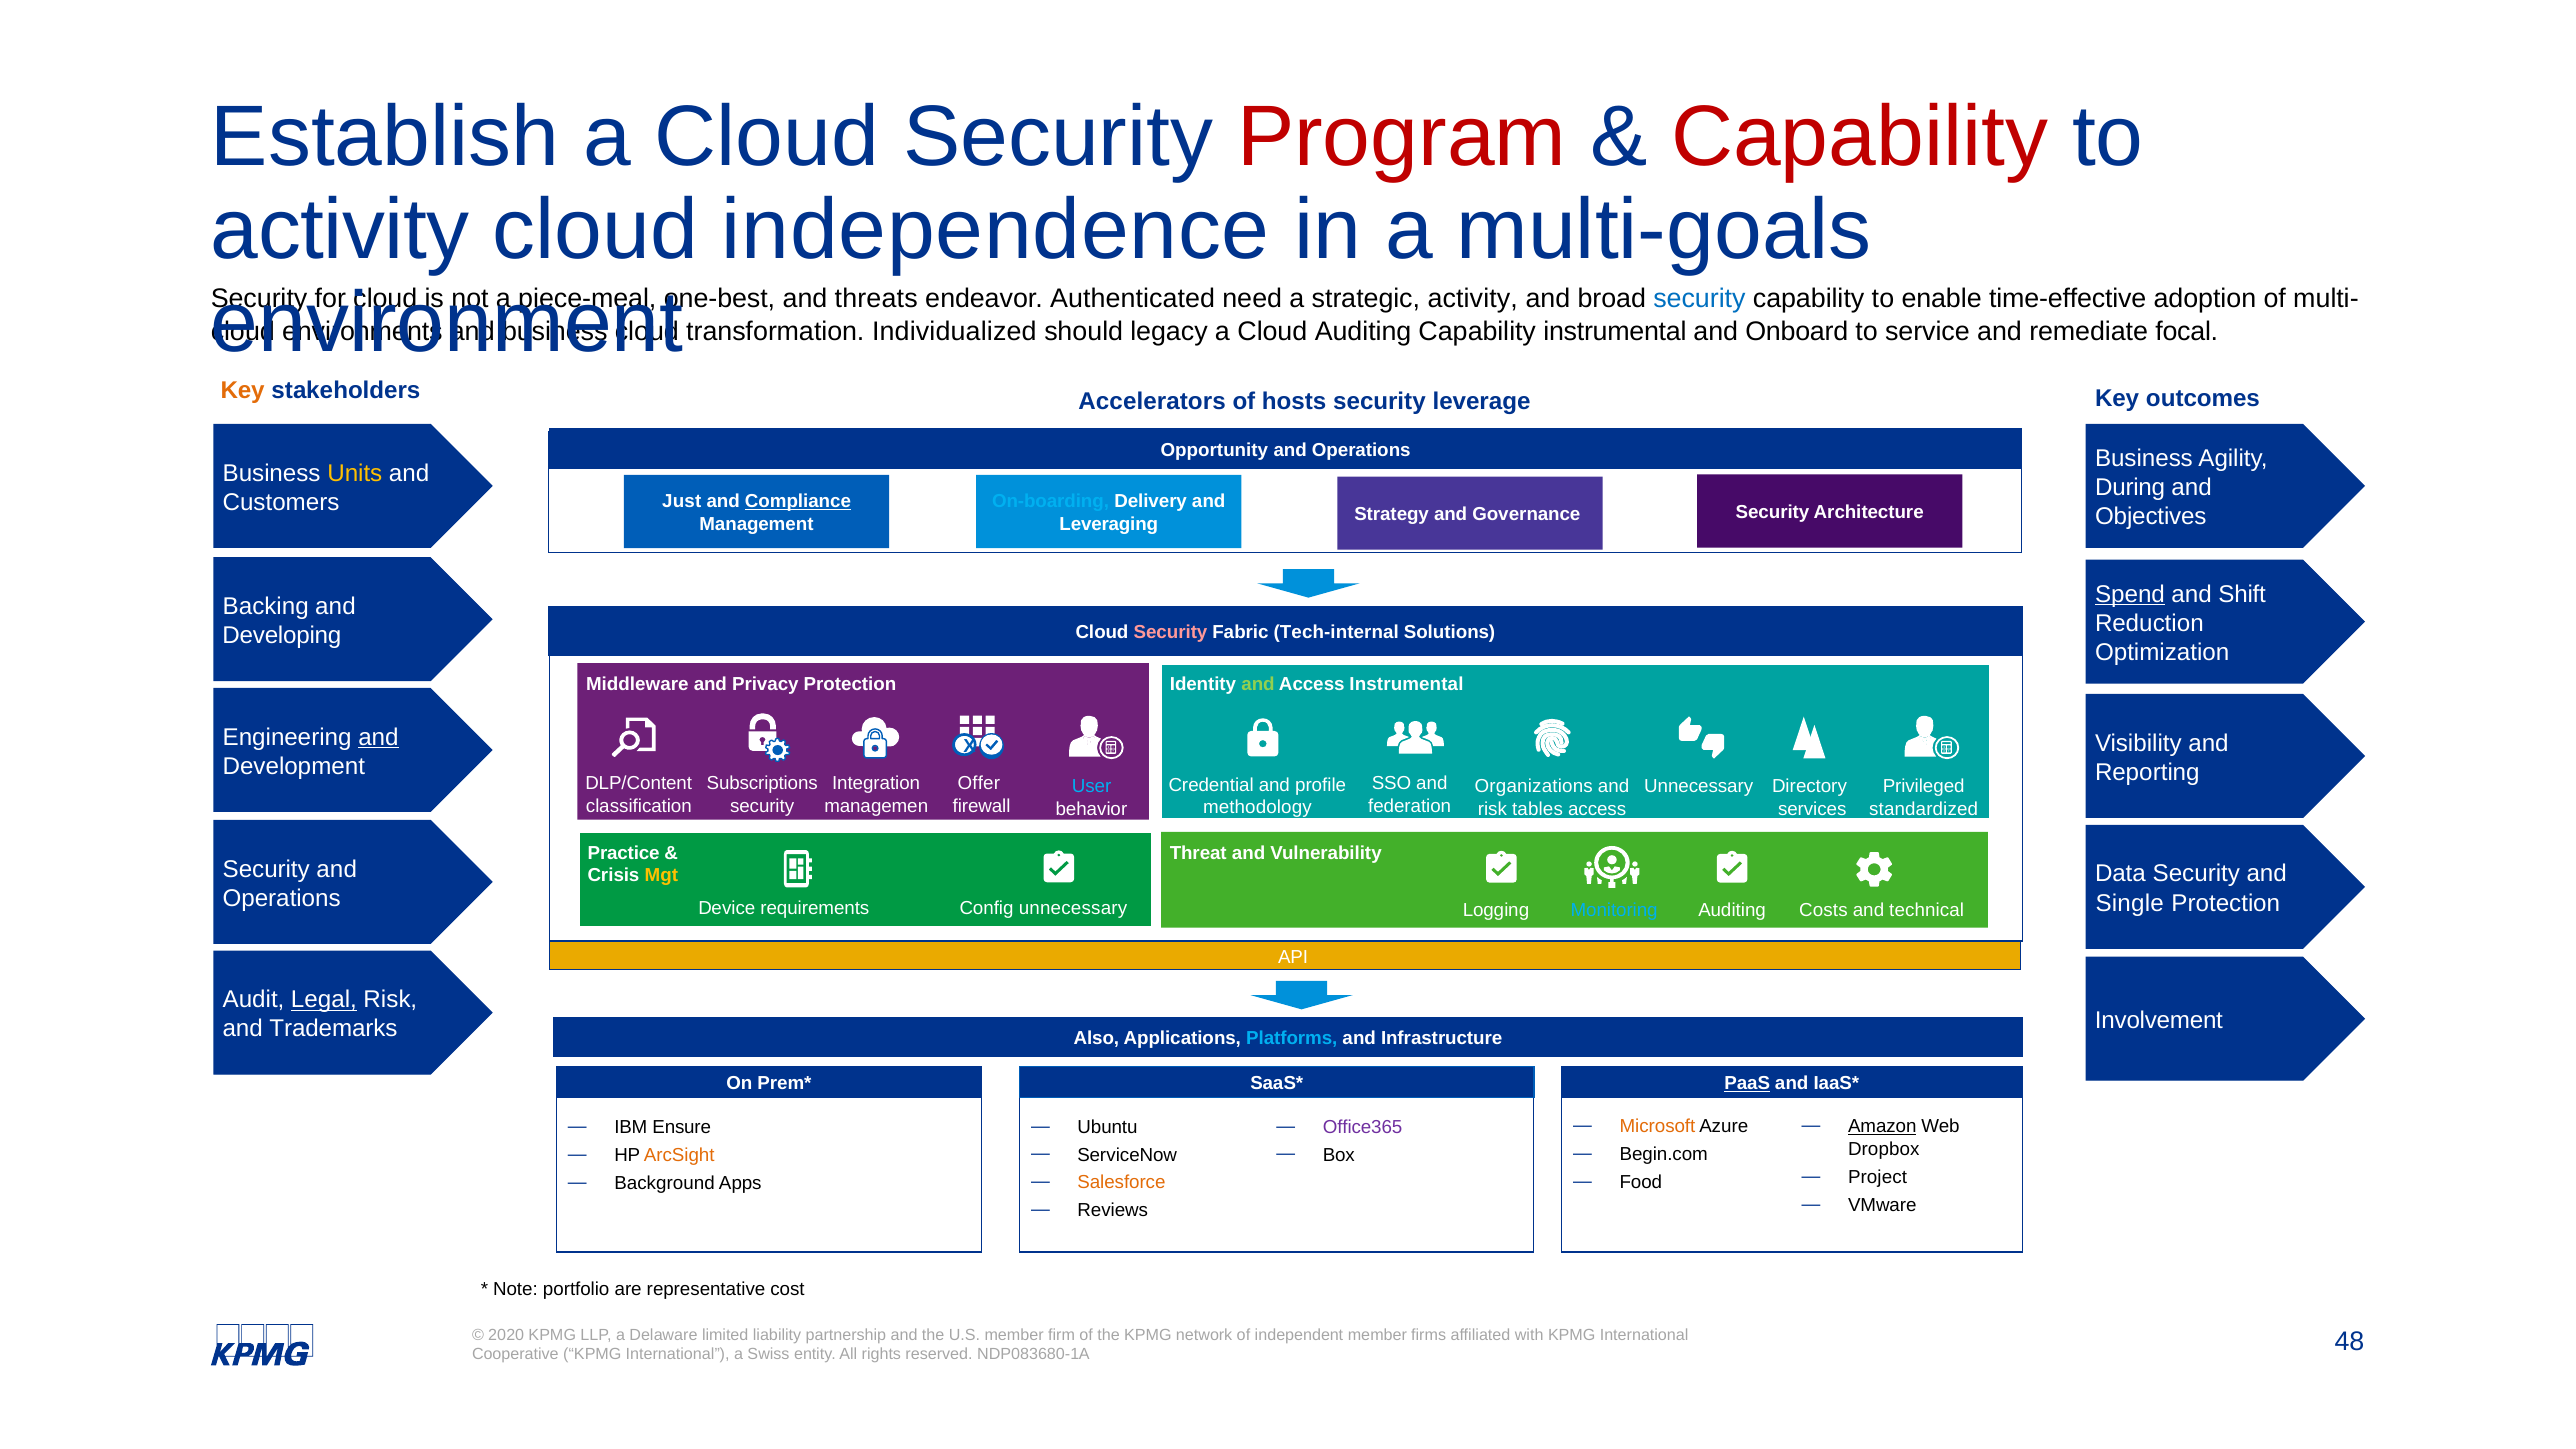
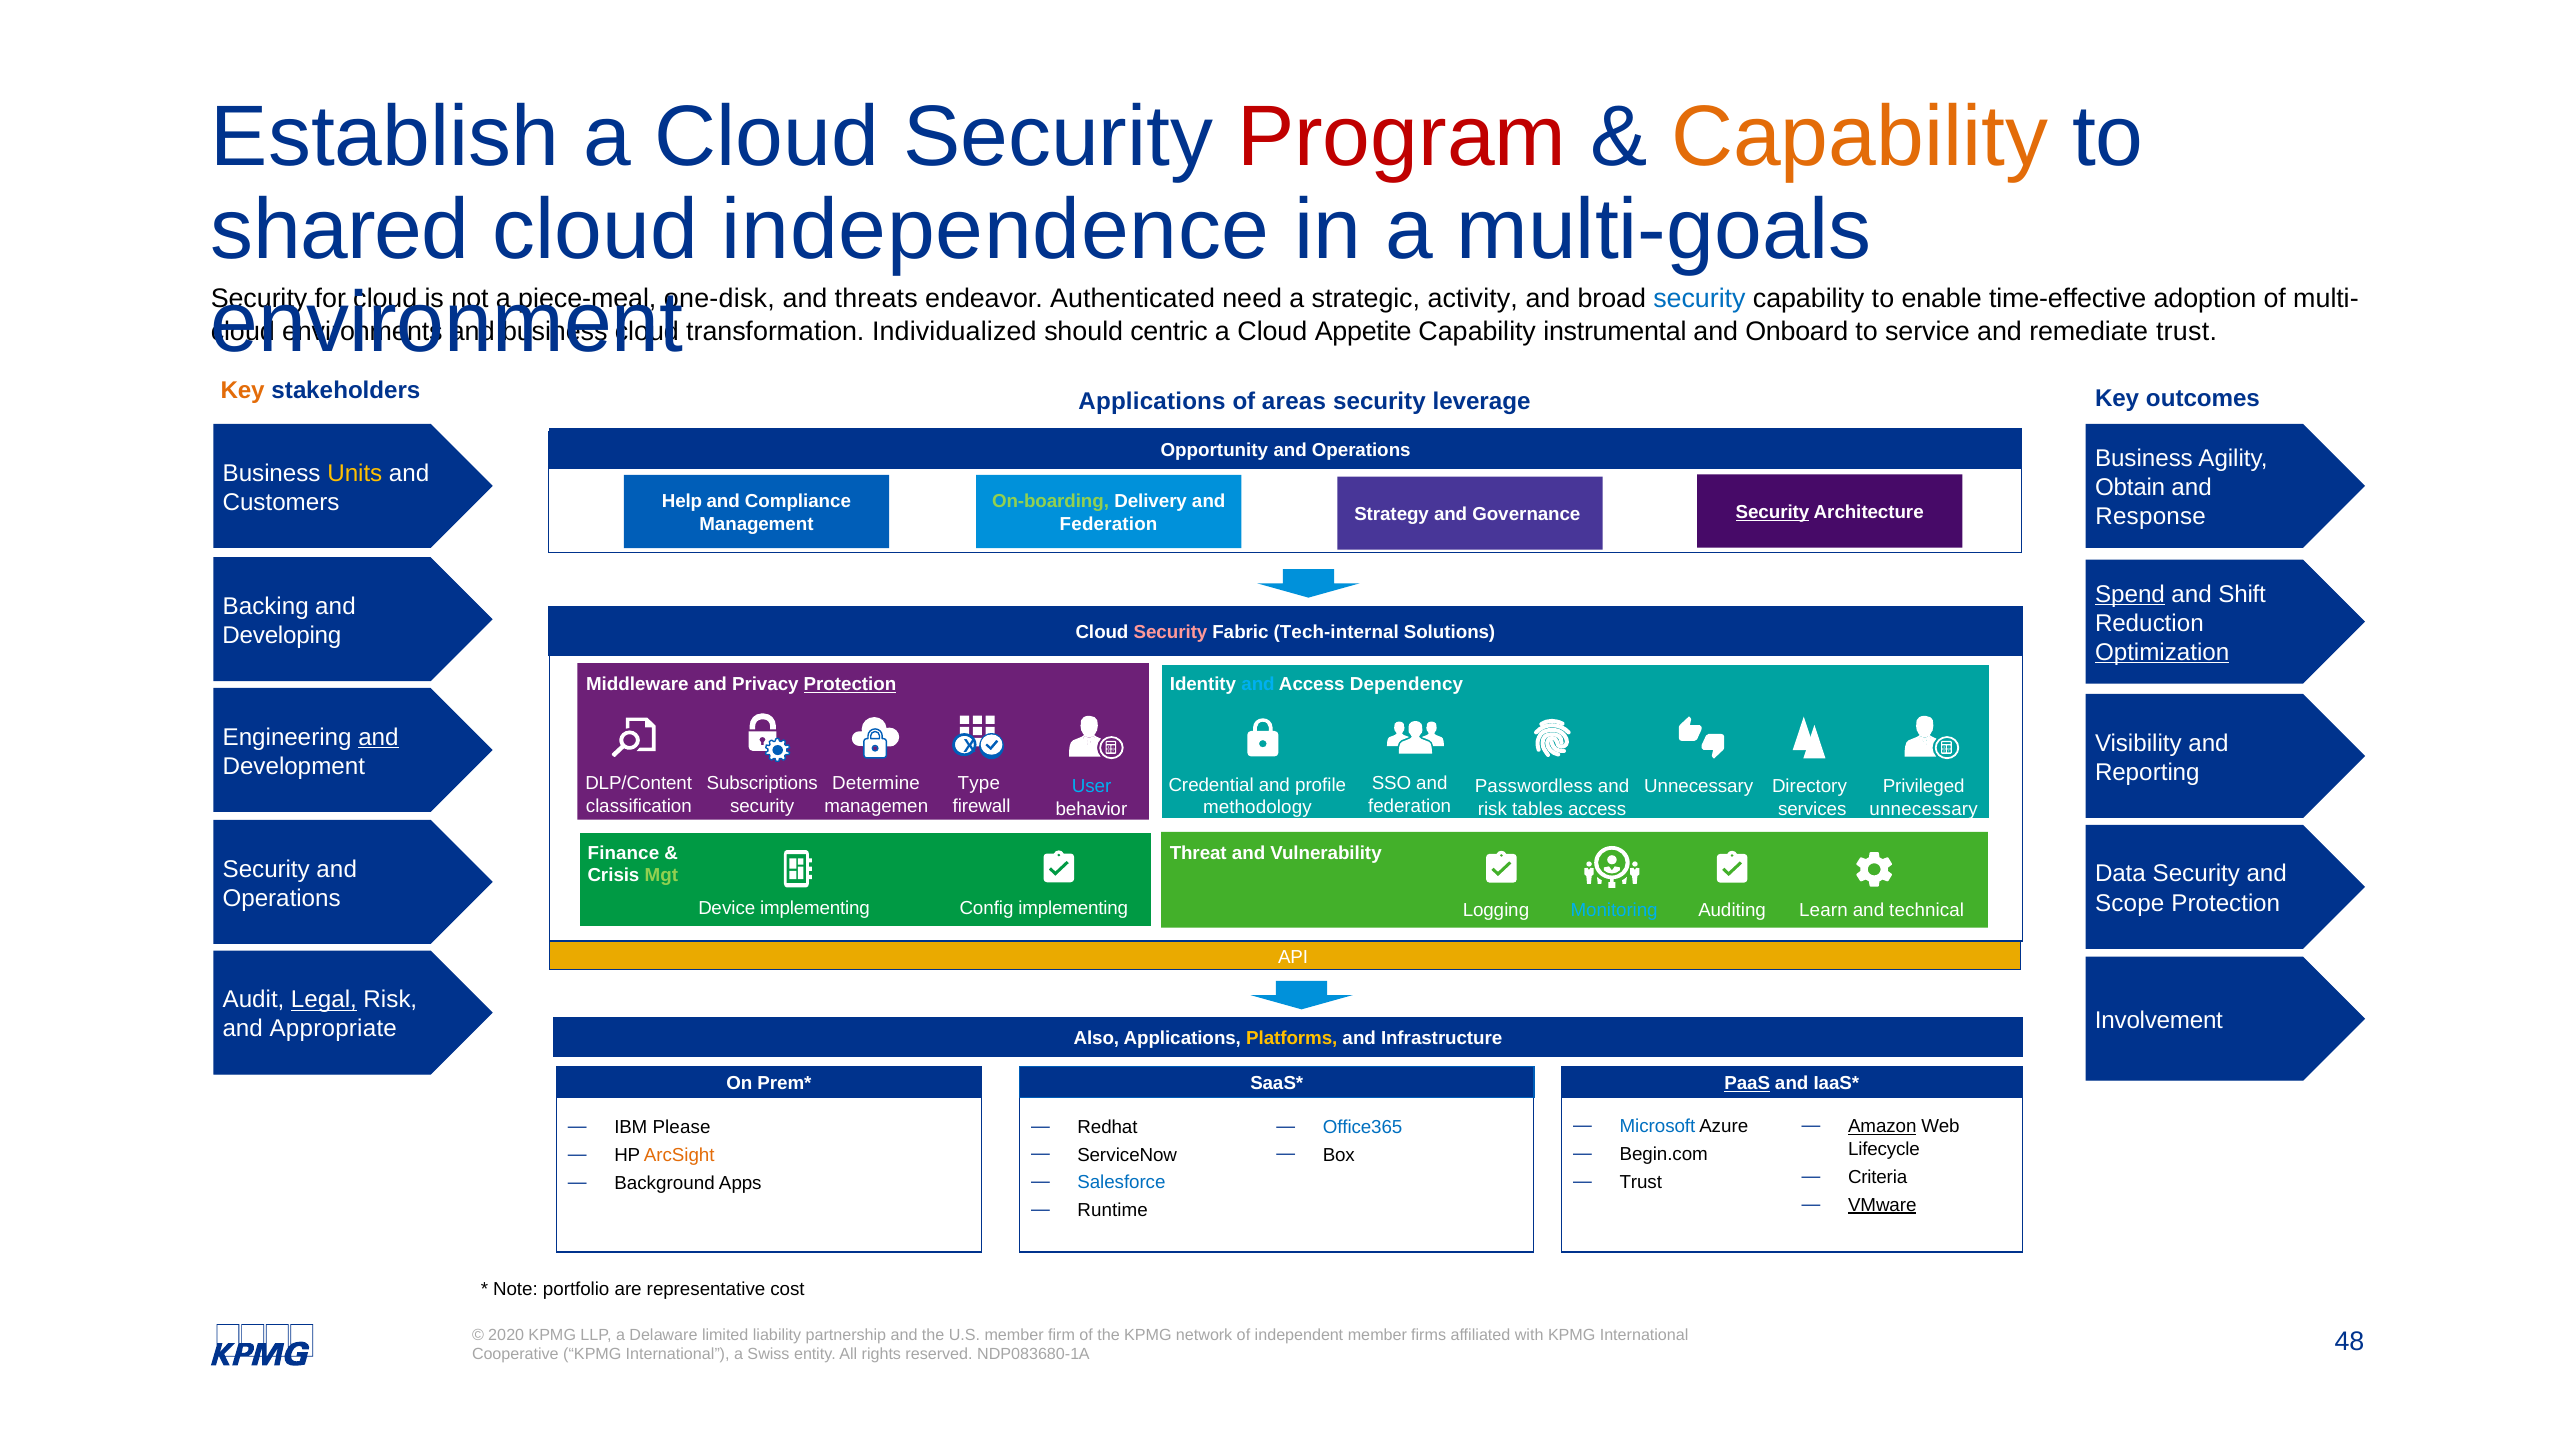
Capability colour: red -> orange (1860, 137)
activity: activity -> shared (340, 230)
one-best: one-best -> one-disk (719, 299)
legacy: legacy -> centric (1169, 331)
Cloud Auditing: Auditing -> Appetite (1363, 331)
remediate focal: focal -> trust (2187, 331)
stakeholders Accelerators: Accelerators -> Applications (1152, 402)
hosts: hosts -> areas (1294, 402)
During: During -> Obtain (2130, 488)
Just: Just -> Help (682, 502)
Compliance underline: present -> none (798, 502)
On-boarding colour: light blue -> light green (1050, 502)
Objectives: Objectives -> Response (2151, 517)
Security underline: none -> present (1772, 512)
Leveraging: Leveraging -> Federation (1109, 524)
Optimization underline: none -> present (2162, 652)
Protection underline: none -> present (850, 684)
and colour: light green -> light blue (1258, 685)
Access Instrumental: Instrumental -> Dependency (1406, 685)
Integration: Integration -> Determine (876, 783)
Offer: Offer -> Type (979, 783)
Organizations: Organizations -> Passwordless (1534, 786)
standardized: standardized -> unnecessary (1924, 809)
Practice: Practice -> Finance (623, 853)
Mgt colour: yellow -> light green (661, 876)
Single: Single -> Scope (2130, 903)
Device requirements: requirements -> implementing (815, 908)
Config unnecessary: unnecessary -> implementing (1073, 908)
Costs: Costs -> Learn (1823, 910)
Trademarks: Trademarks -> Appropriate (333, 1029)
Platforms colour: light blue -> yellow (1292, 1038)
Microsoft colour: orange -> blue (1657, 1127)
Ubuntu: Ubuntu -> Redhat (1107, 1127)
Office365 colour: purple -> blue (1363, 1127)
Ensure: Ensure -> Please (682, 1127)
Dropbox: Dropbox -> Lifecycle (1884, 1149)
Project: Project -> Criteria (1878, 1177)
Food: Food -> Trust (1641, 1182)
Salesforce colour: orange -> blue (1121, 1183)
VMware underline: none -> present (1882, 1205)
Reviews: Reviews -> Runtime (1113, 1211)
